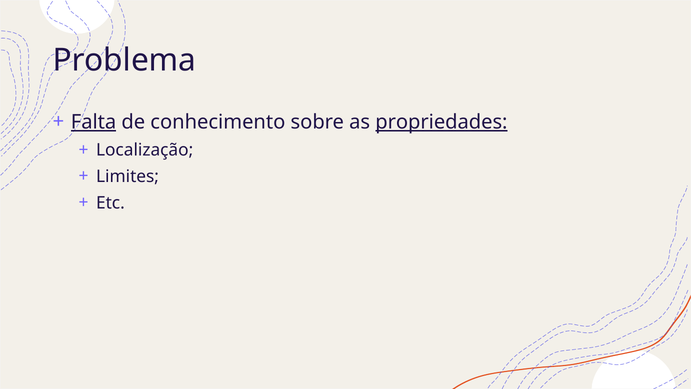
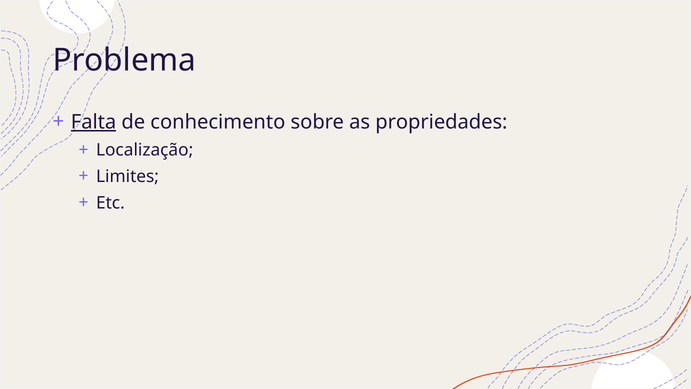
propriedades underline: present -> none (441, 122)
